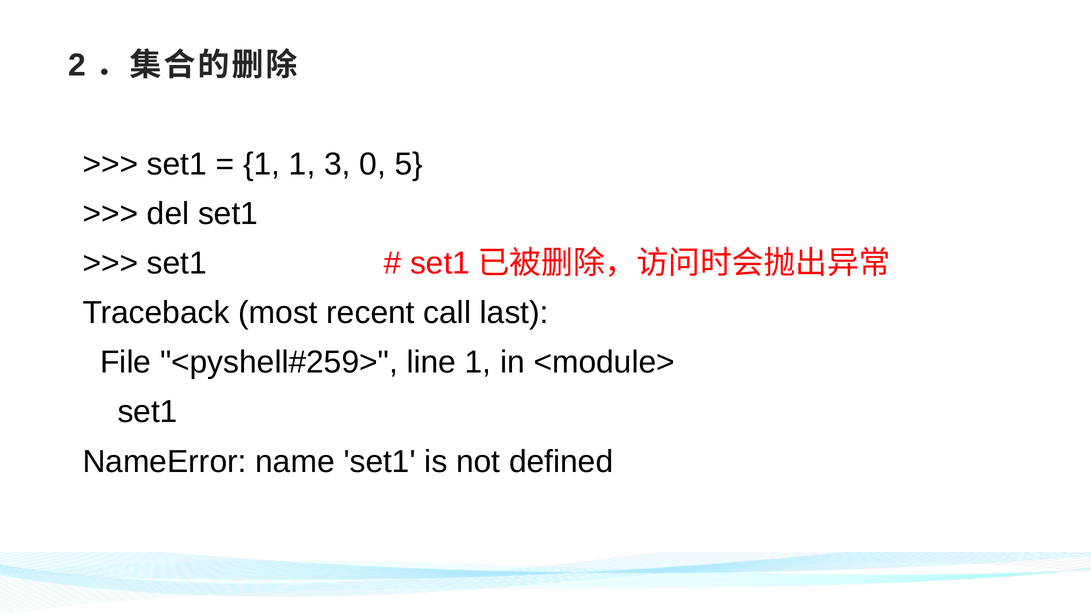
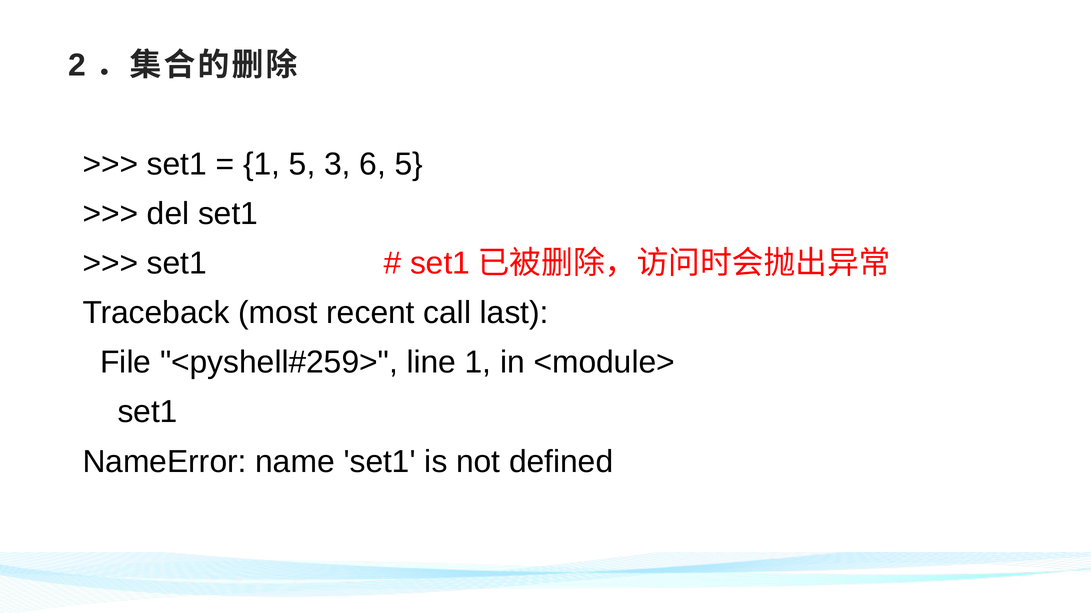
1 1: 1 -> 5 (302, 164)
0: 0 -> 6 (373, 164)
